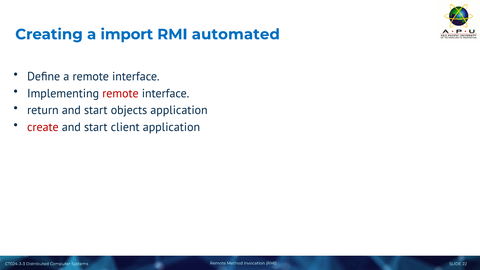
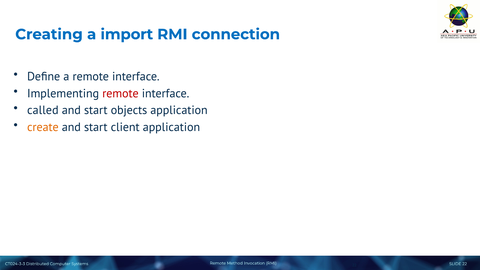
automated: automated -> connection (236, 34)
return: return -> called (43, 110)
create colour: red -> orange (43, 127)
